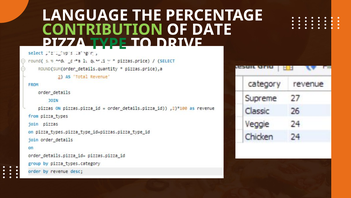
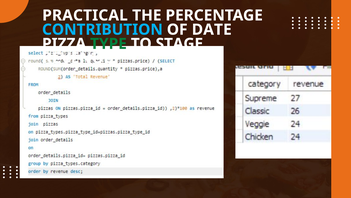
LANGUAGE: LANGUAGE -> PRACTICAL (85, 15)
CONTRIBUTION colour: light green -> light blue (102, 30)
DRIVE: DRIVE -> STAGE (179, 44)
